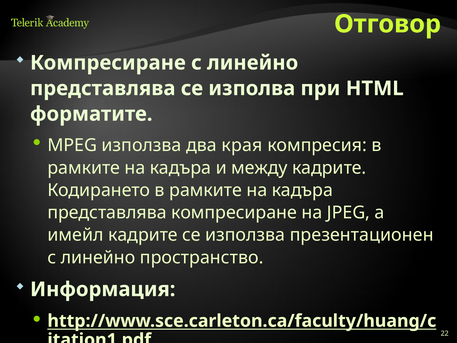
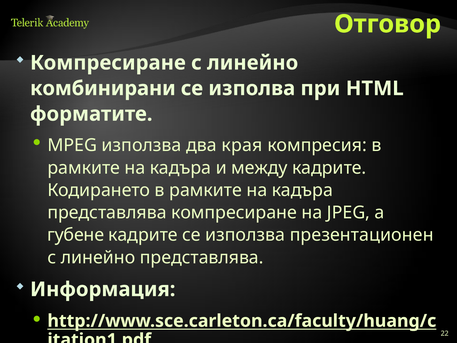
представлява: представлява -> комбинирани (103, 88)
имейл: имейл -> губене (76, 235)
линейно пространство: пространство -> представлява (202, 257)
